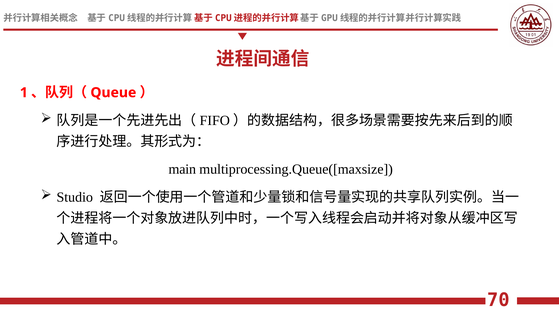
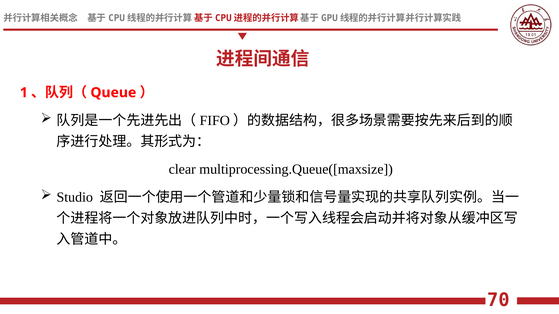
main: main -> clear (182, 170)
